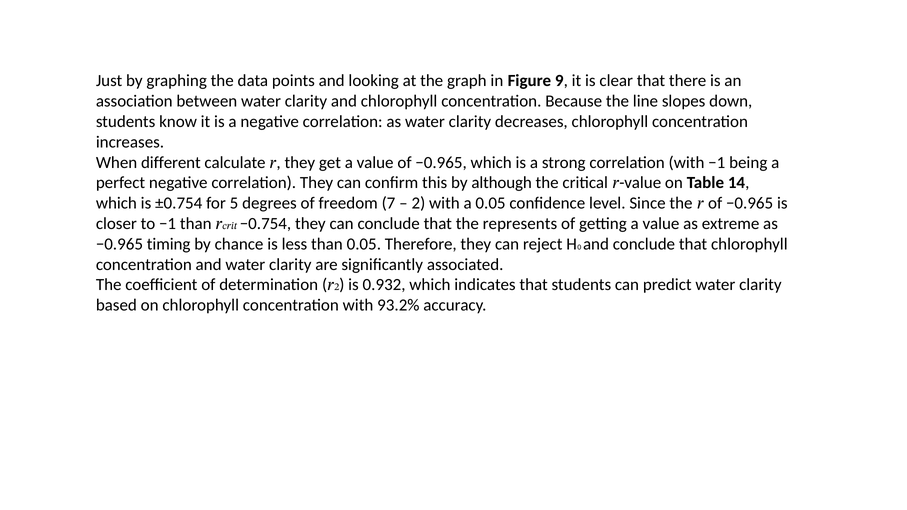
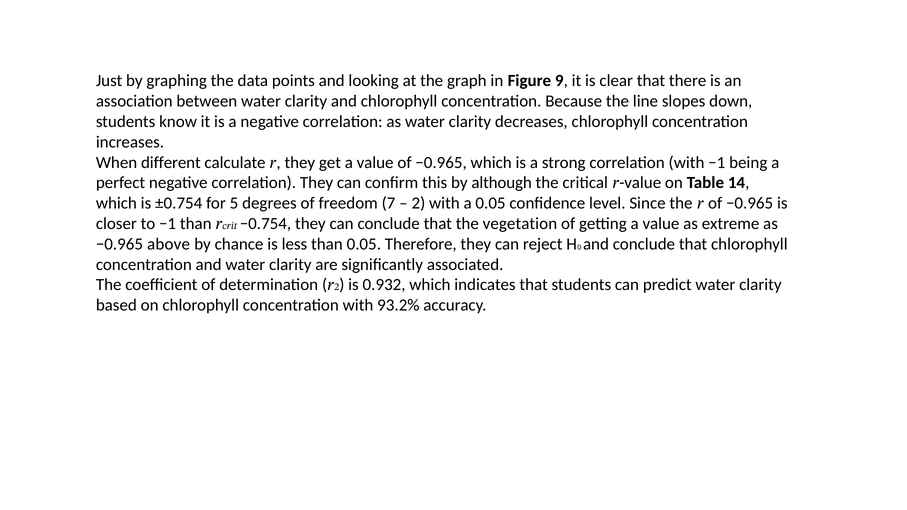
represents: represents -> vegetation (520, 224)
timing: timing -> above (169, 244)
